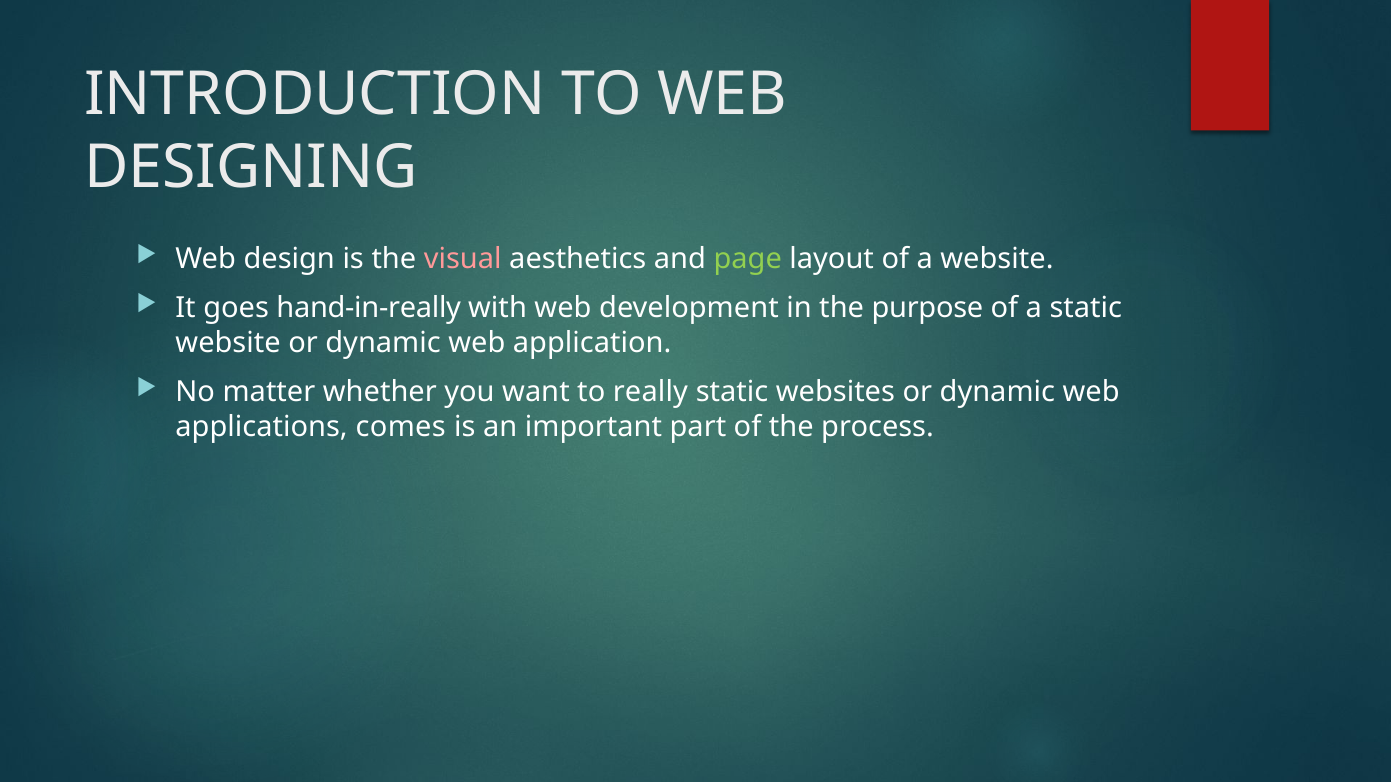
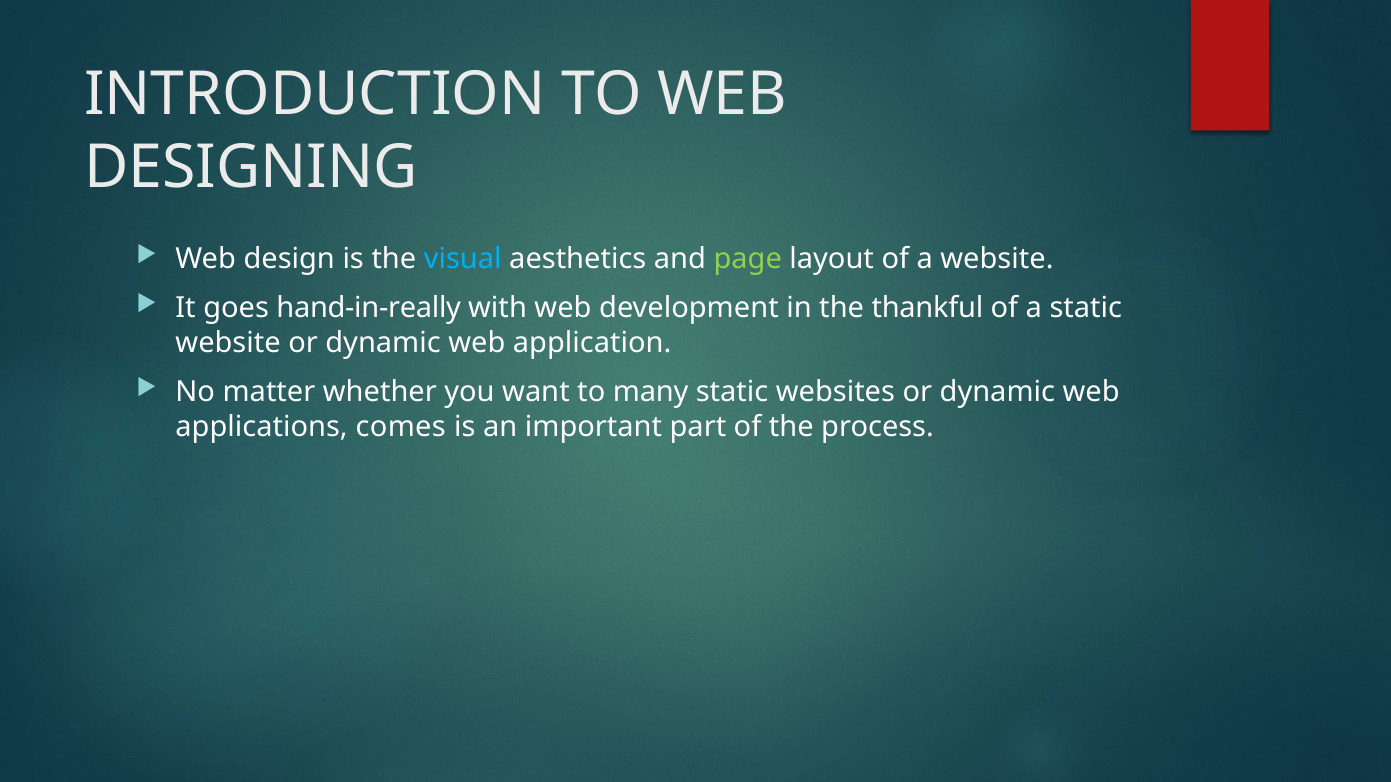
visual colour: pink -> light blue (463, 259)
purpose: purpose -> thankful (927, 308)
really: really -> many (651, 392)
